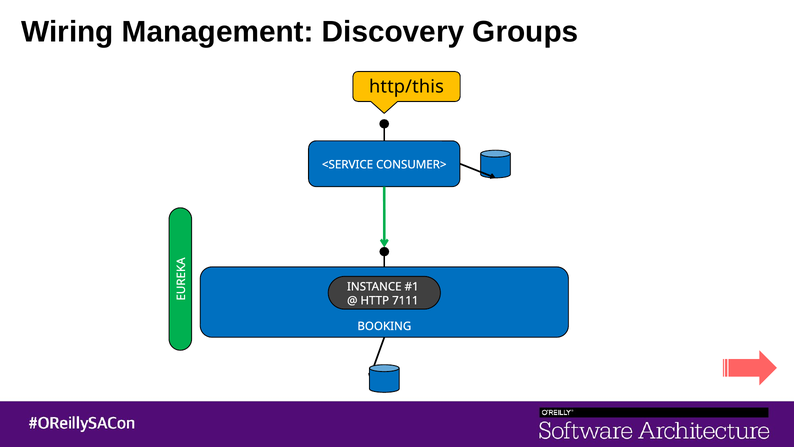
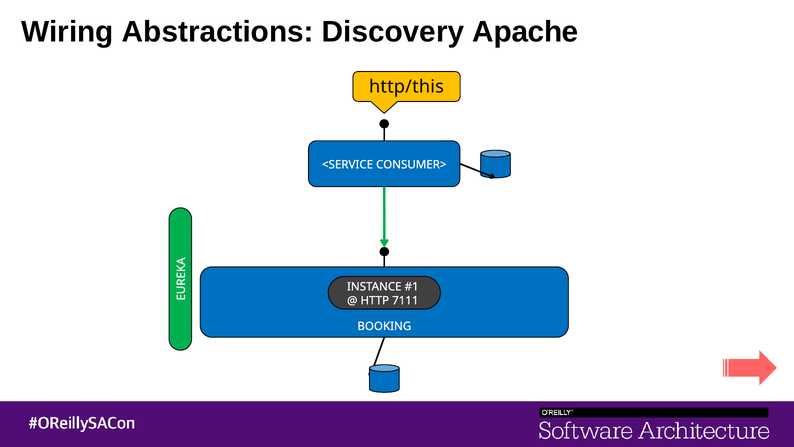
Management: Management -> Abstractions (218, 32)
Groups: Groups -> Apache (525, 32)
